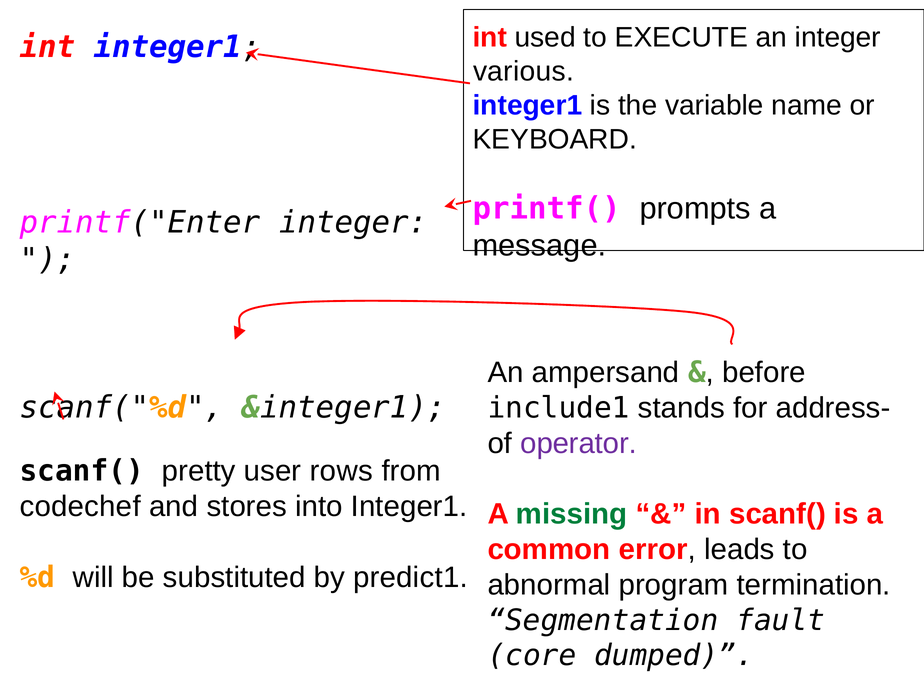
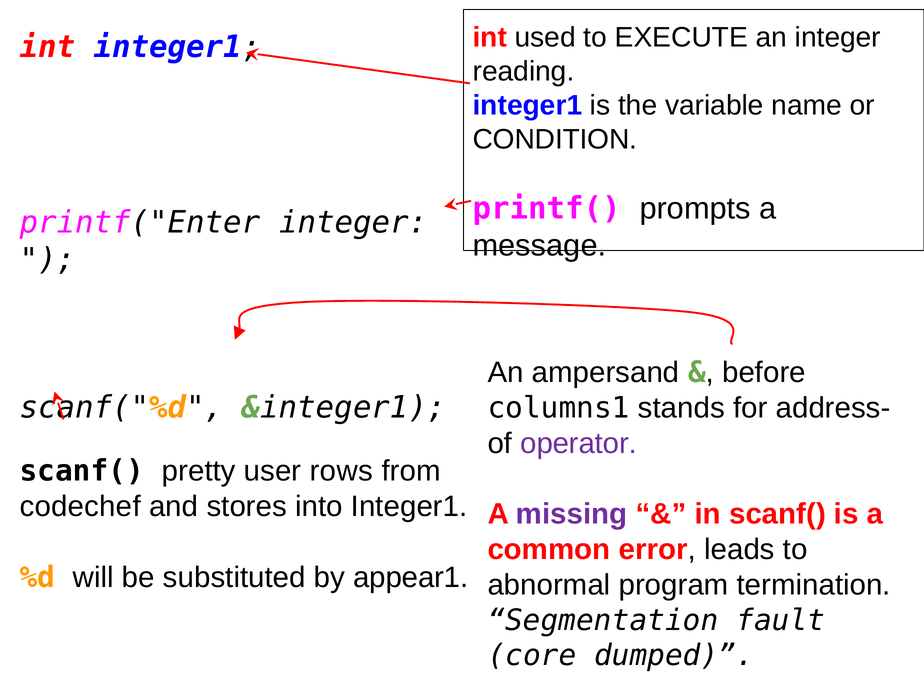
various: various -> reading (524, 71)
KEYBOARD: KEYBOARD -> CONDITION (555, 139)
include1: include1 -> columns1 (559, 408)
missing colour: green -> purple (572, 514)
predict1: predict1 -> appear1 (411, 577)
